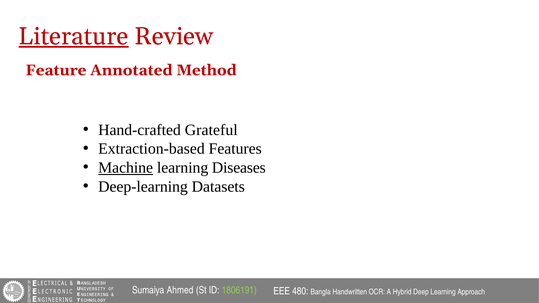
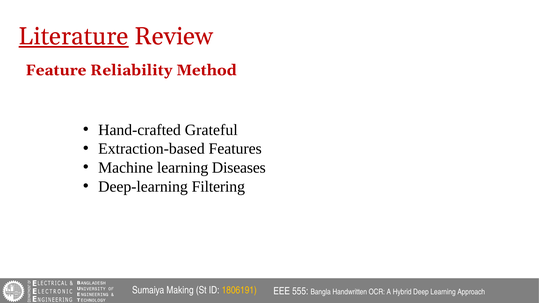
Annotated: Annotated -> Reliability (131, 70)
Machine underline: present -> none (126, 168)
Datasets: Datasets -> Filtering (218, 187)
Ahmed: Ahmed -> Making (180, 290)
1806191 colour: light green -> yellow (239, 290)
480: 480 -> 555 (300, 291)
